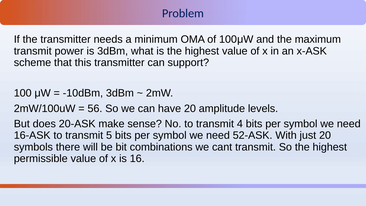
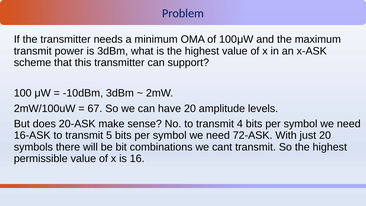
56: 56 -> 67 (95, 109)
52-ASK: 52-ASK -> 72-ASK (253, 135)
